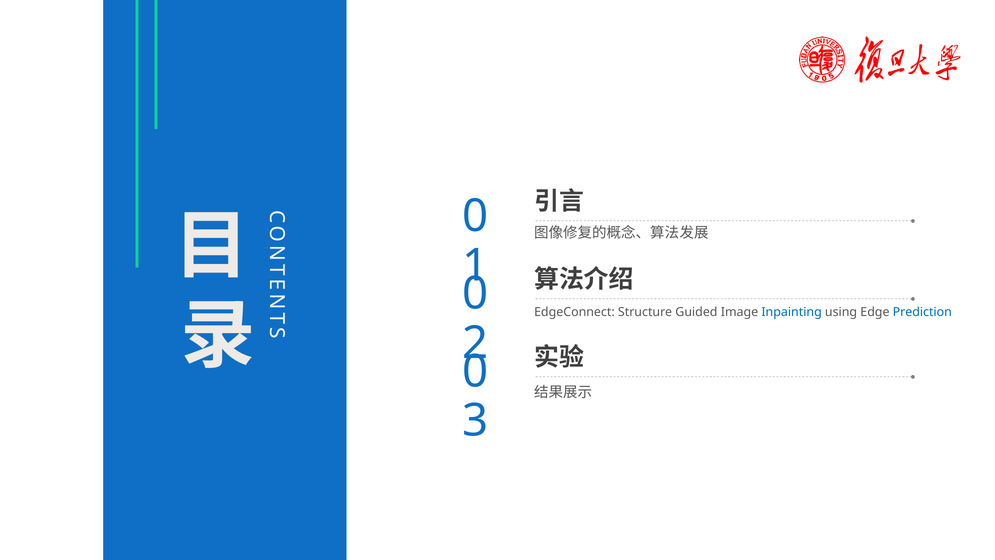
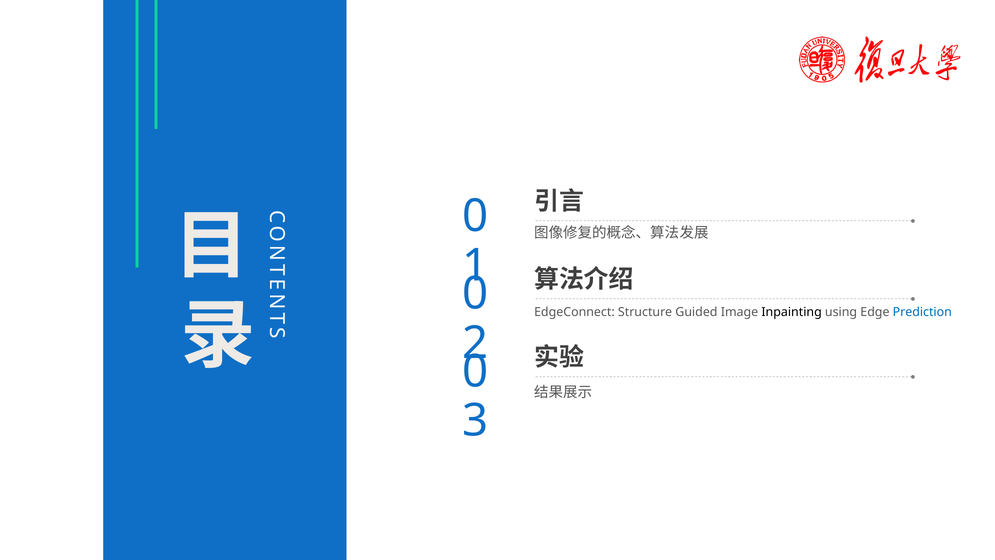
Inpainting colour: blue -> black (792, 312)
